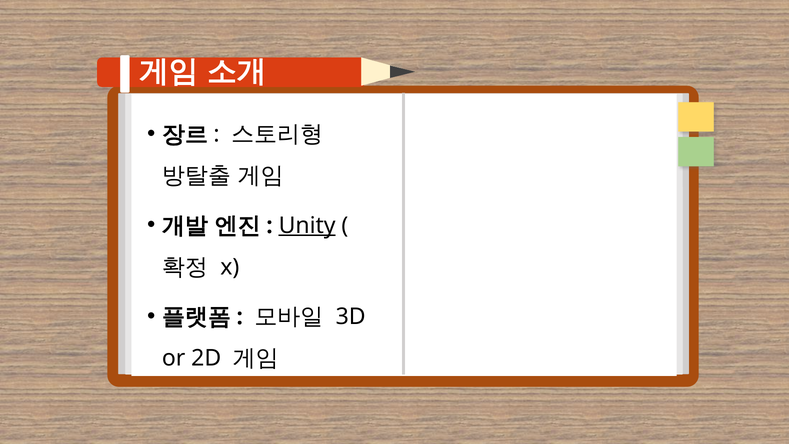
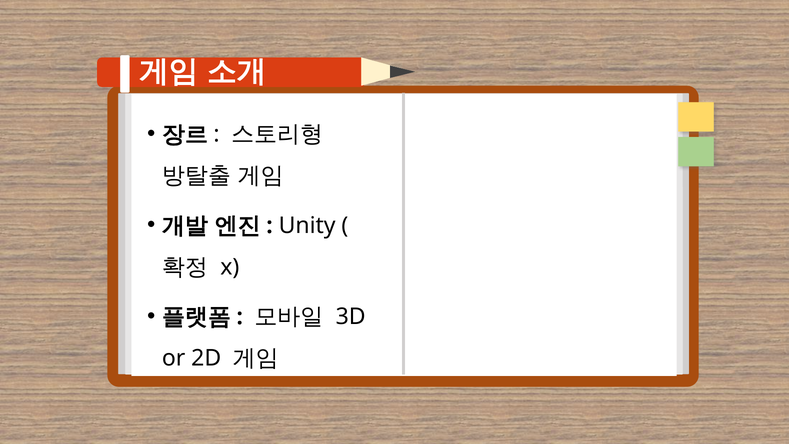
Unity underline: present -> none (307, 225)
